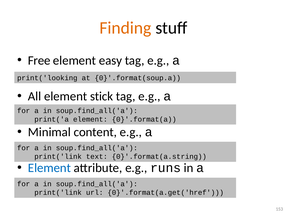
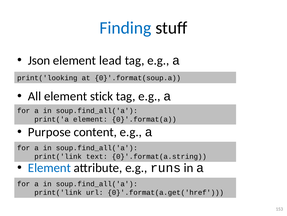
Finding colour: orange -> blue (125, 28)
Free: Free -> Json (39, 60)
easy: easy -> lead (110, 60)
Minimal: Minimal -> Purpose (49, 132)
